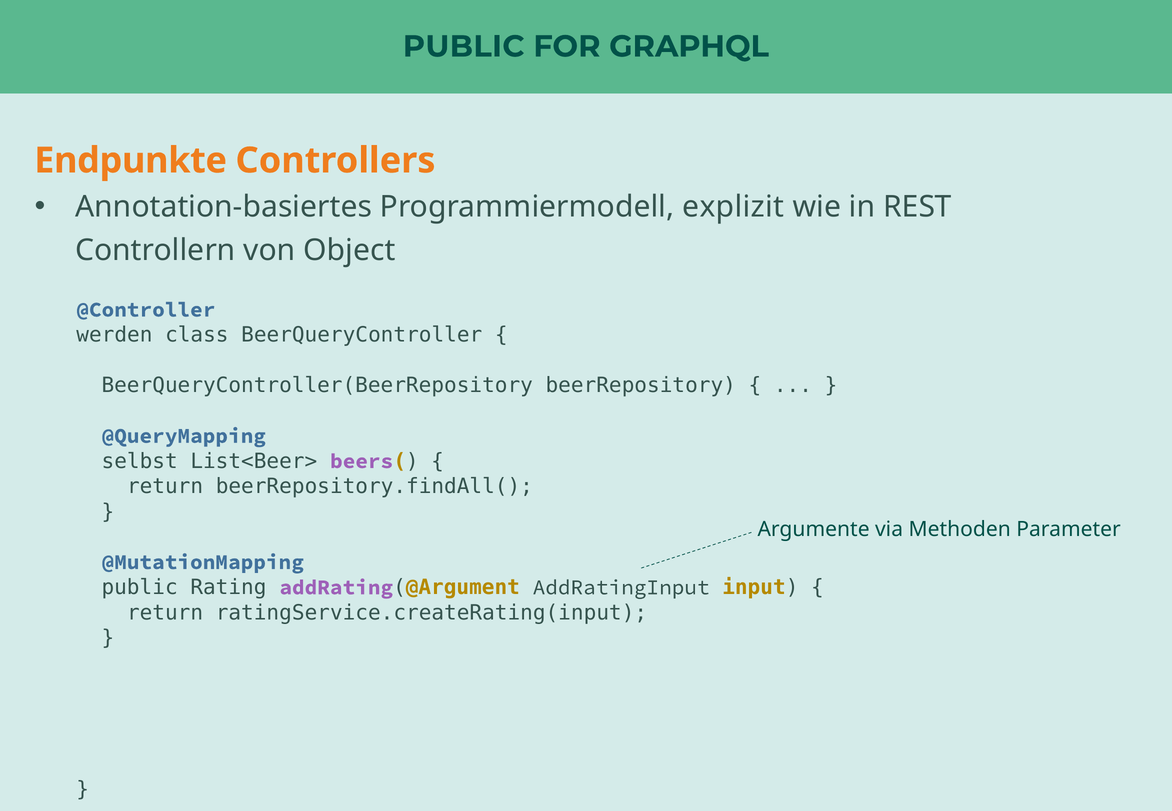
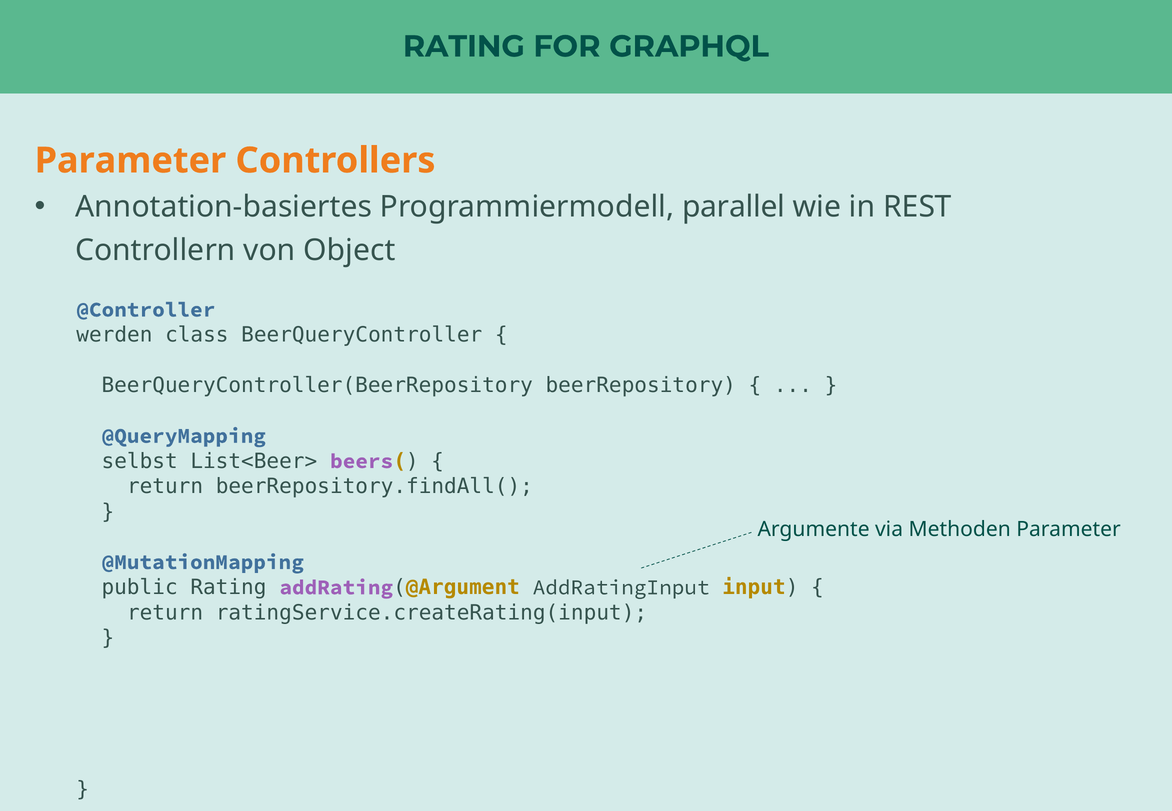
PUBLIC: PUBLIC -> RATING (464, 46)
Endpunkte: Endpunkte -> Parameter (130, 161)
explizit: explizit -> parallel (734, 207)
